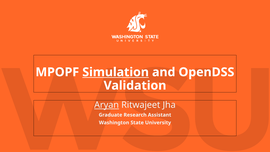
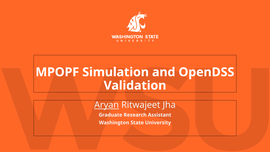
Simulation underline: present -> none (116, 72)
